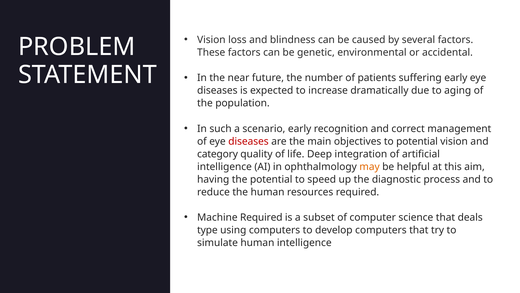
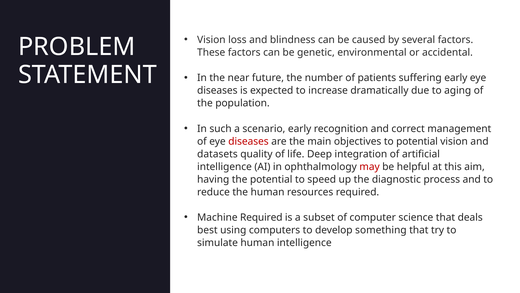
category: category -> datasets (217, 154)
may colour: orange -> red (370, 166)
type: type -> best (207, 230)
develop computers: computers -> something (381, 230)
